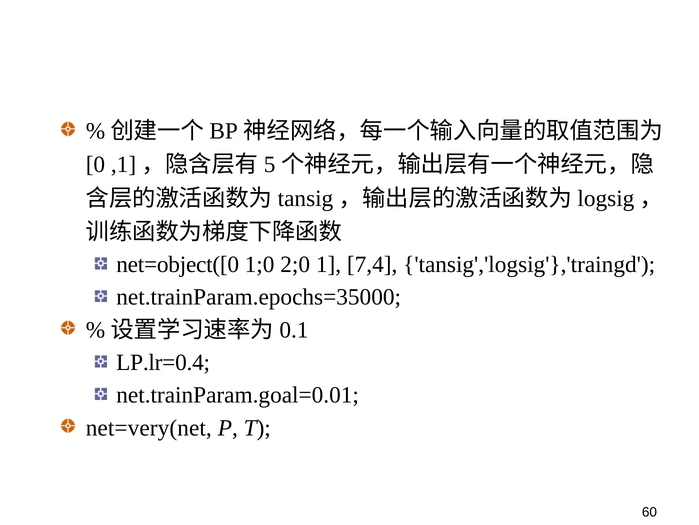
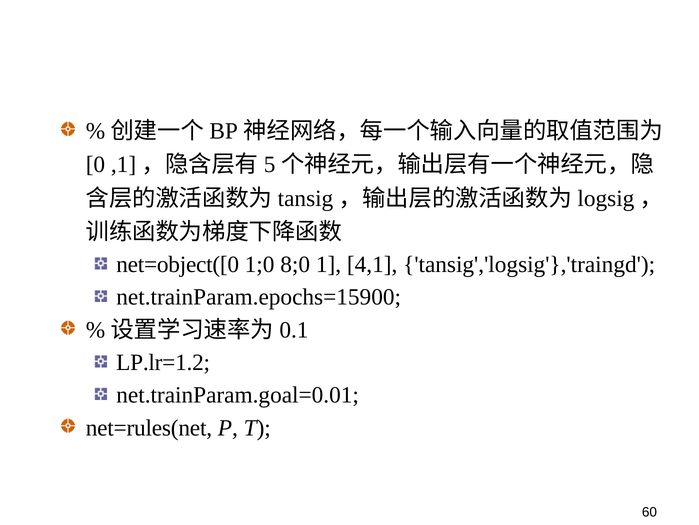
2;0: 2;0 -> 8;0 (295, 264)
7,4: 7,4 -> 4,1 (372, 264)
net.trainParam.epochs=35000: net.trainParam.epochs=35000 -> net.trainParam.epochs=15900 (259, 297)
LP.lr=0.4: LP.lr=0.4 -> LP.lr=1.2 (163, 362)
net=very(net: net=very(net -> net=rules(net (149, 427)
